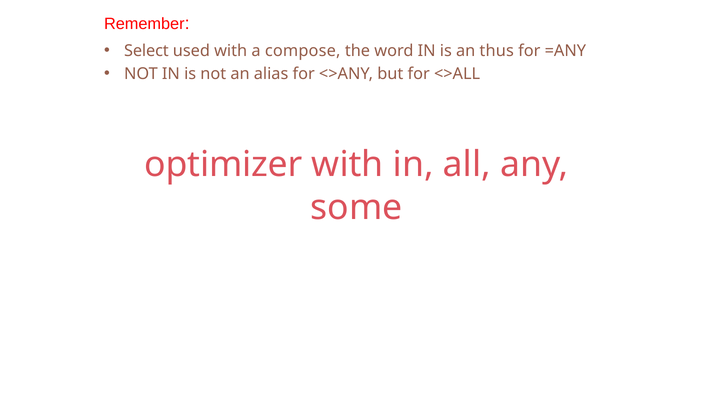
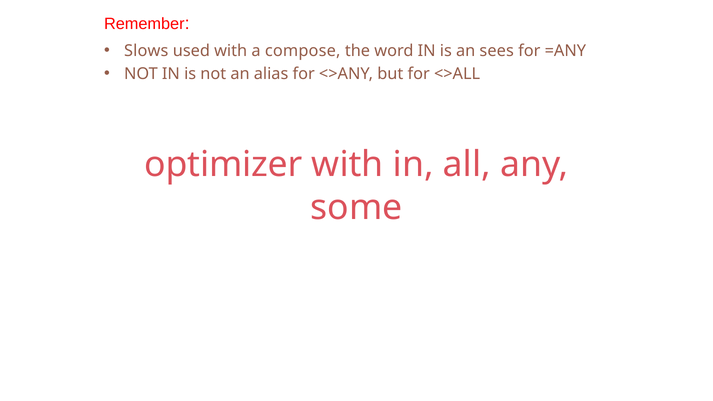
Select: Select -> Slows (146, 51)
thus: thus -> sees (497, 51)
